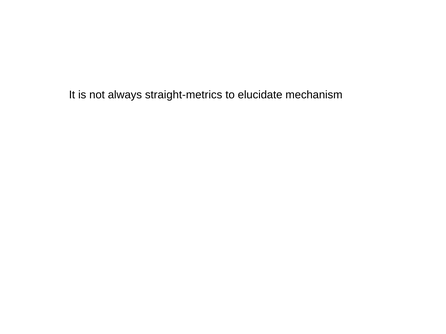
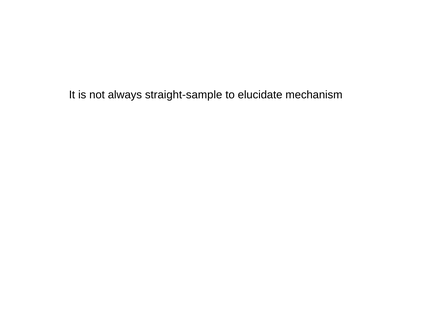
straight-metrics: straight-metrics -> straight-sample (184, 95)
